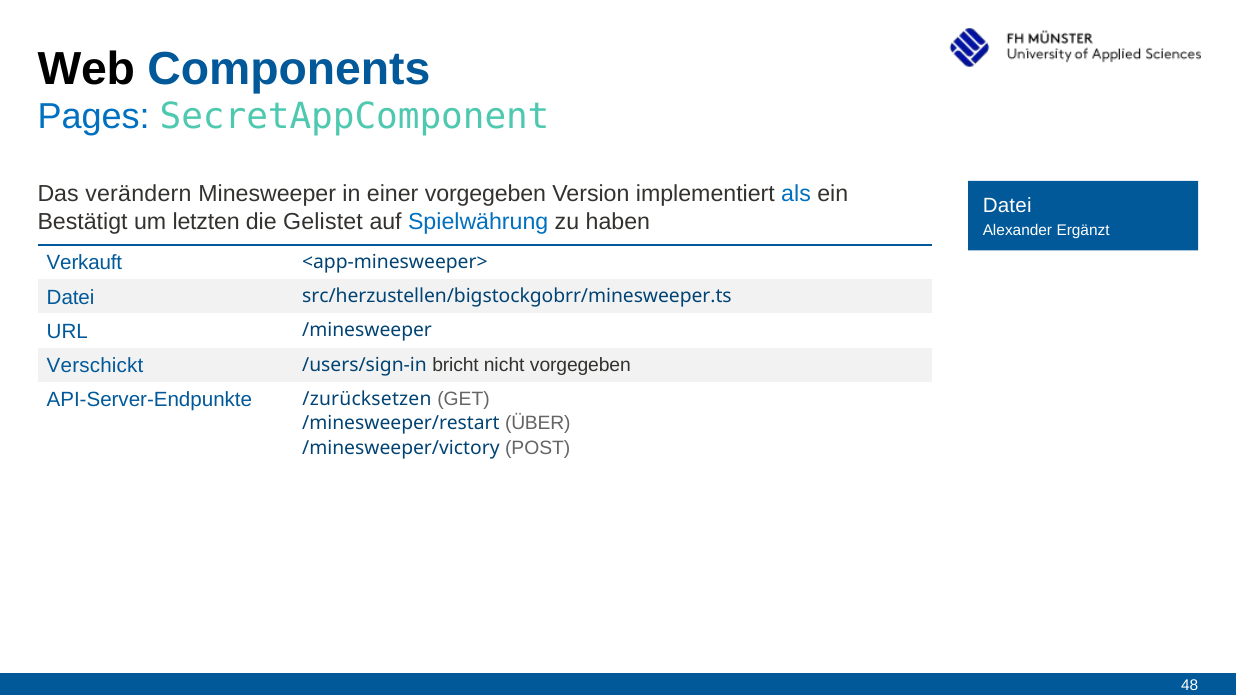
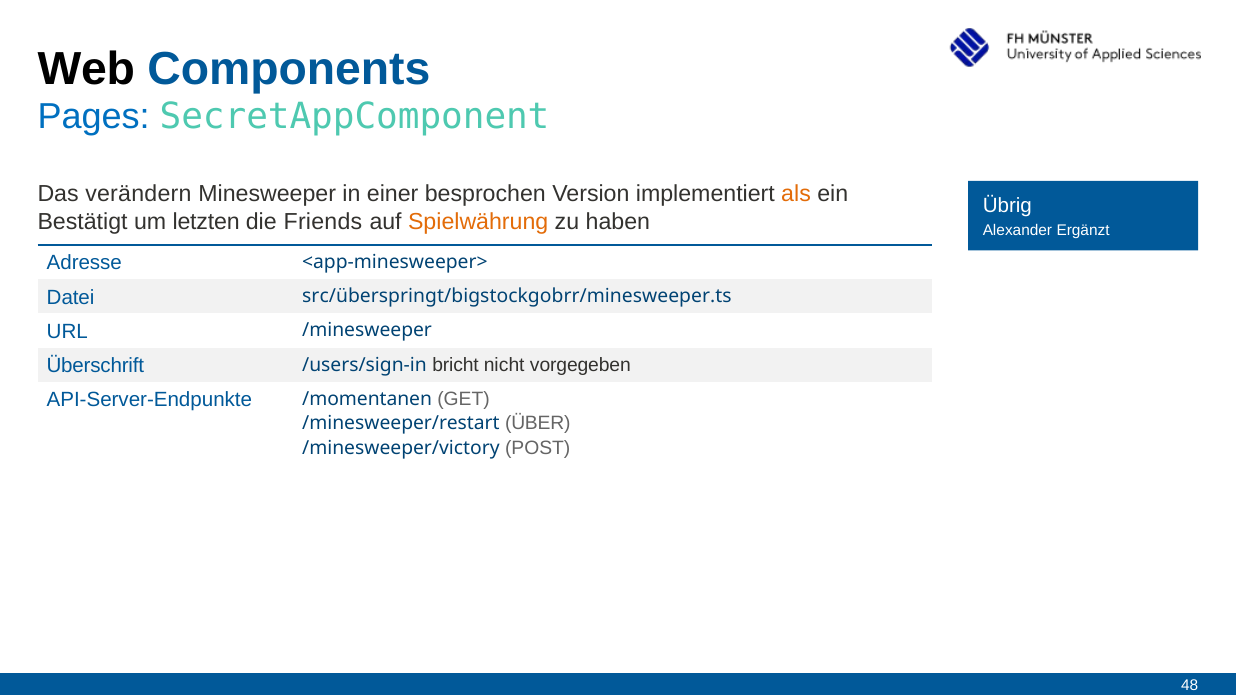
einer vorgegeben: vorgegeben -> besprochen (485, 194)
als colour: blue -> orange (796, 194)
Datei: Datei -> Übrig (1007, 206)
Gelistet: Gelistet -> Friends (323, 222)
Spielwährung colour: blue -> orange (478, 222)
Verkauft: Verkauft -> Adresse (84, 263)
src/herzustellen/bigstockgobrr/minesweeper.ts: src/herzustellen/bigstockgobrr/minesweeper.ts -> src/überspringt/bigstockgobrr/minesweeper.ts (517, 296)
Verschickt: Verschickt -> Überschrift (95, 366)
/zurücksetzen: /zurücksetzen -> /momentanen (367, 399)
